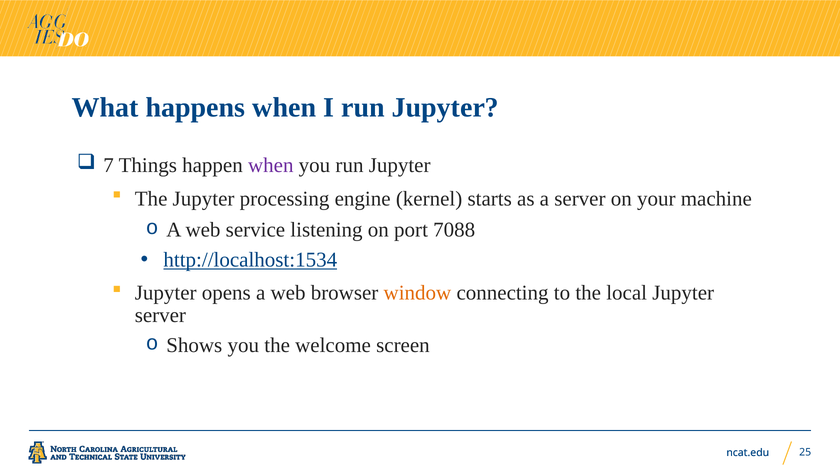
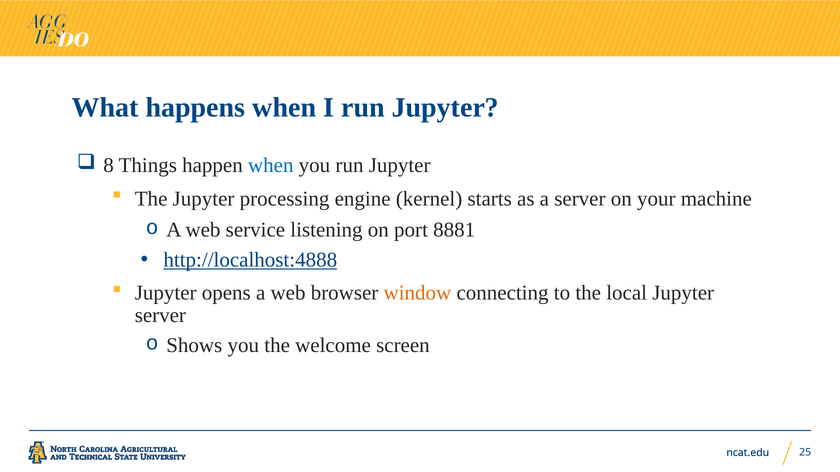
7: 7 -> 8 (109, 166)
when colour: purple -> blue (271, 166)
7088: 7088 -> 8881 (454, 230)
http://localhost:1534: http://localhost:1534 -> http://localhost:4888 (250, 260)
